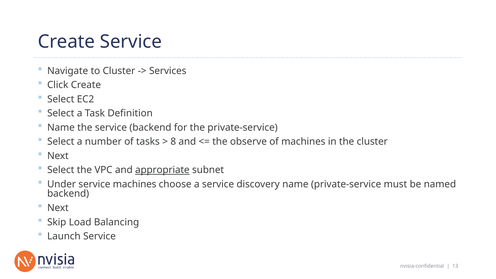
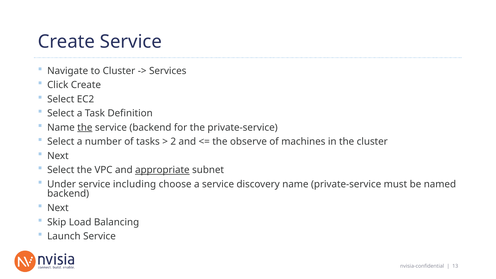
the underline: none -> present (85, 128)
8: 8 -> 2 (173, 142)
service machines: machines -> including (135, 184)
